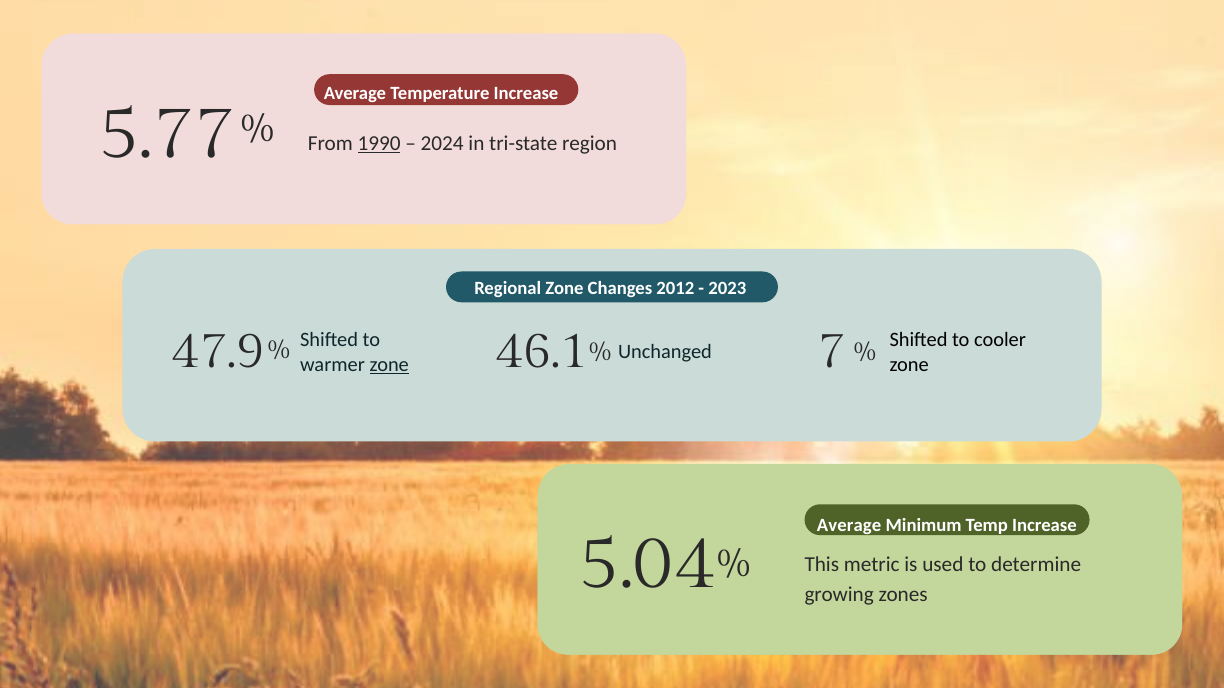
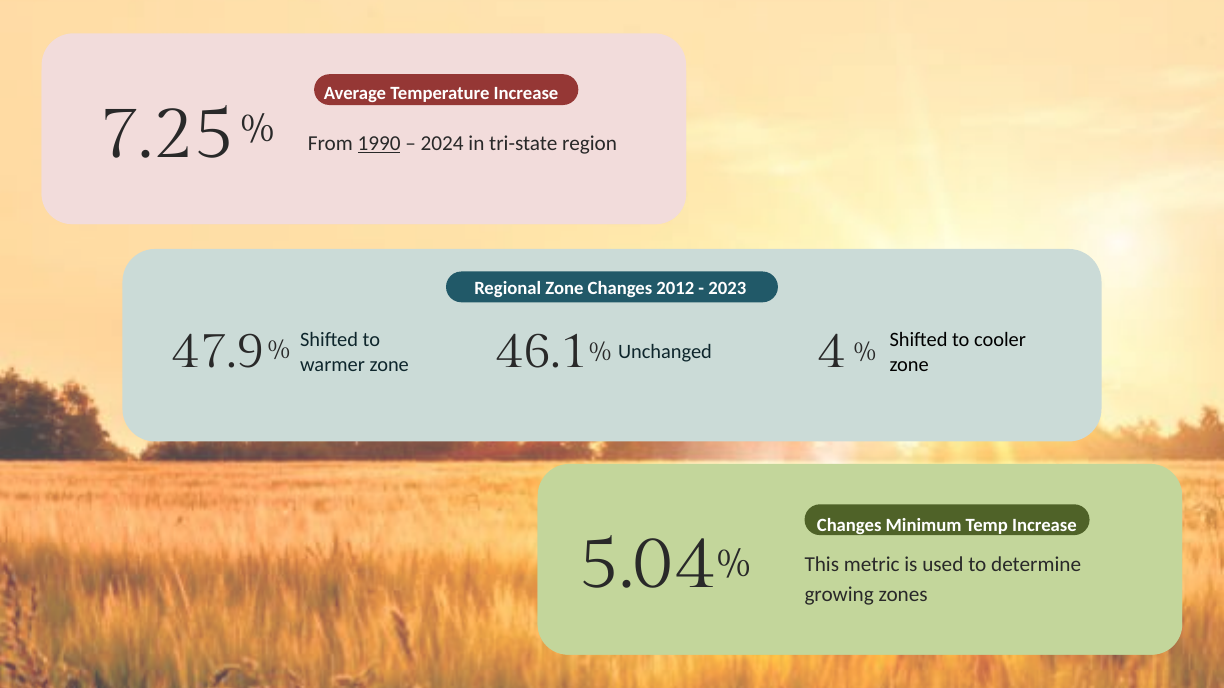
5.77: 5.77 -> 7.25 (167, 133)
7: 7 -> 4 (831, 351)
zone underline: present -> none (389, 365)
Average: Average -> Changes (849, 525)
